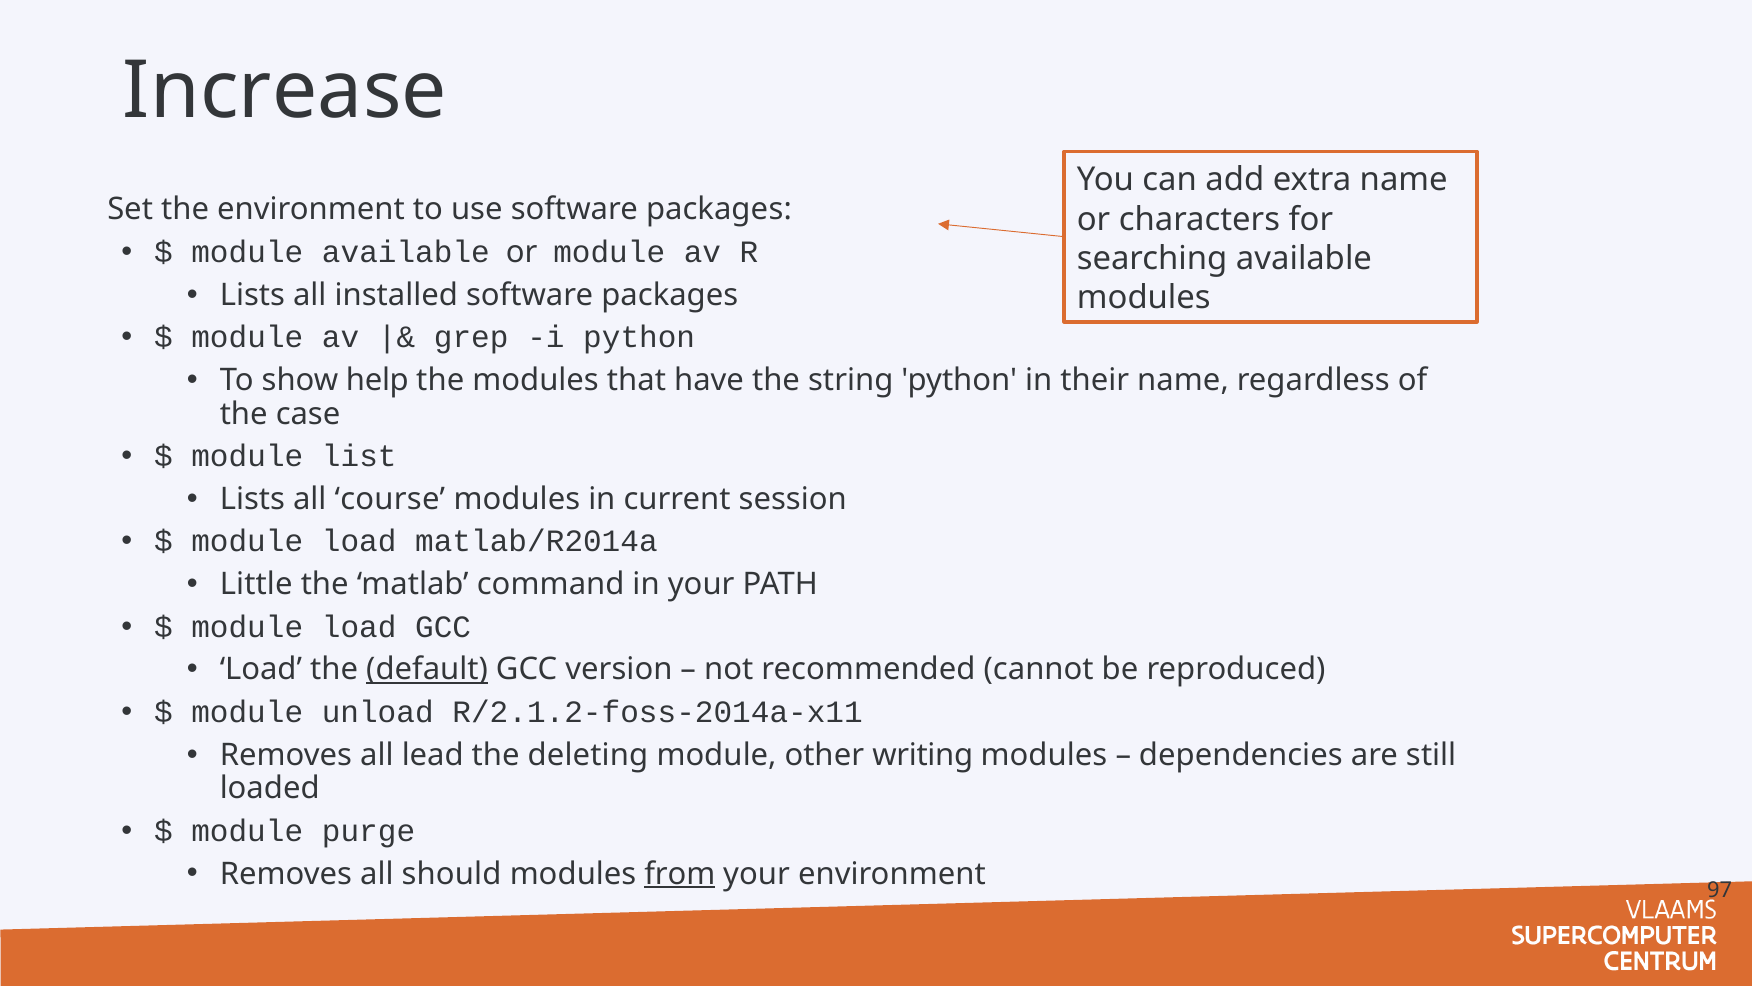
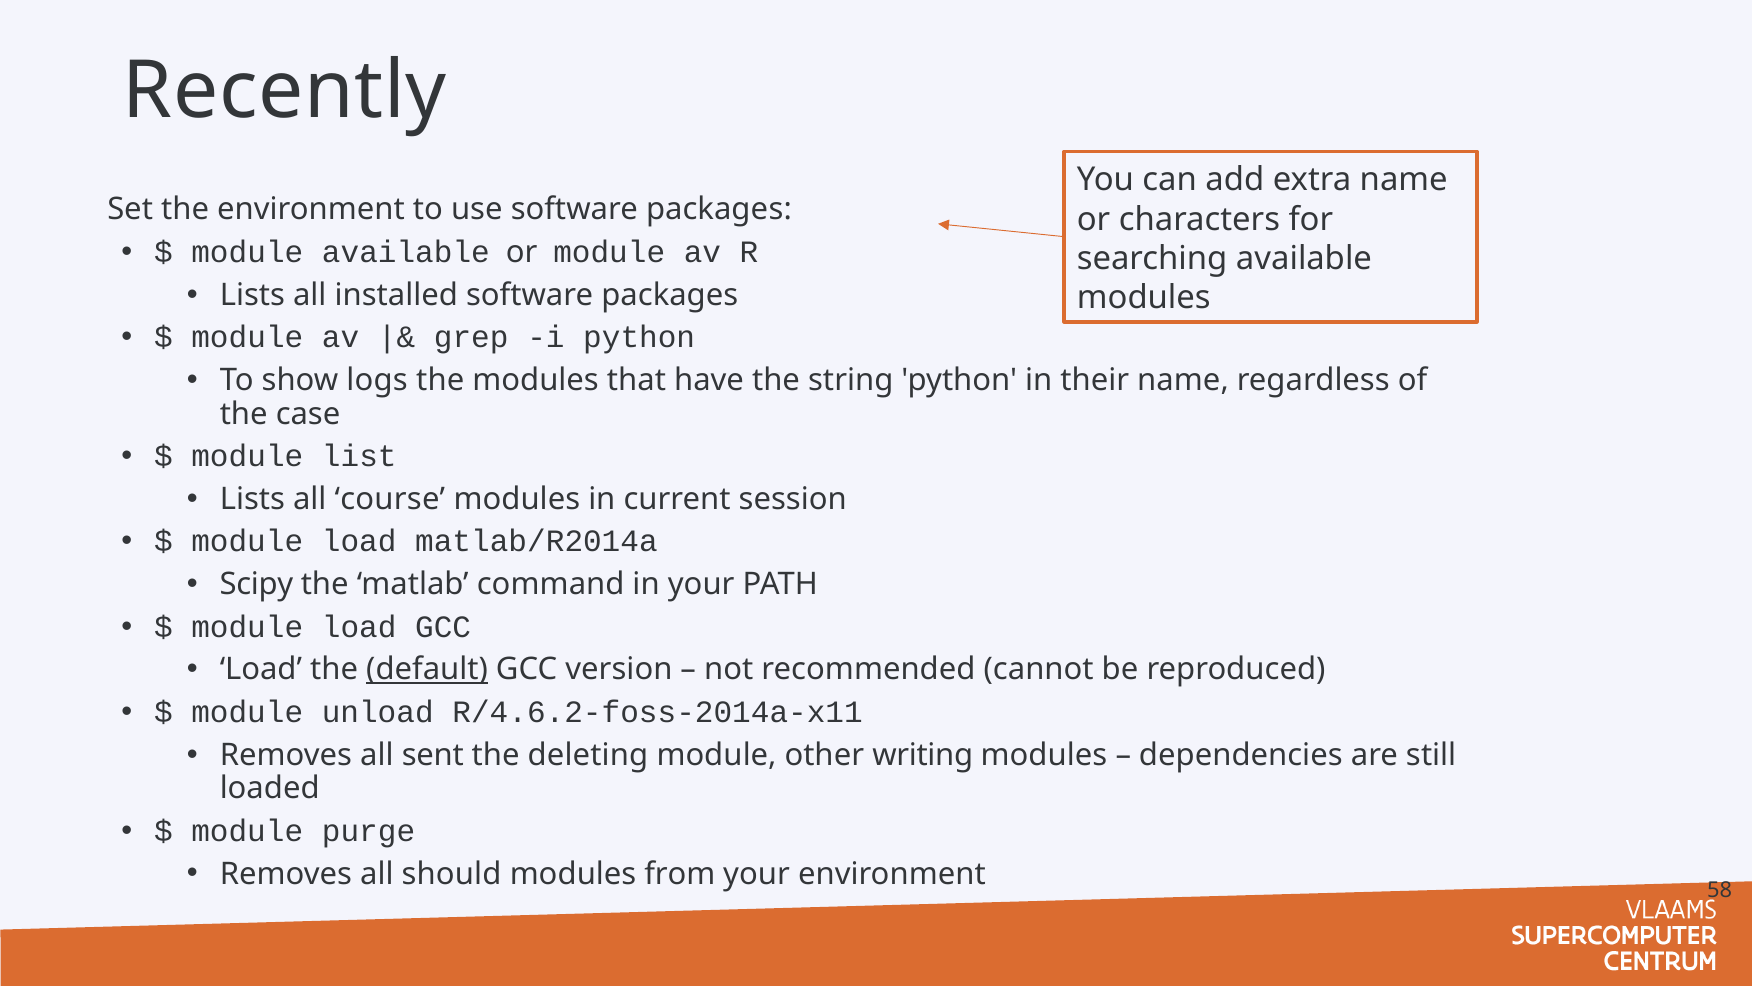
Increase: Increase -> Recently (285, 91)
help: help -> logs (377, 380)
Little: Little -> Scipy (256, 584)
R/2.1.2-foss-2014a-x11: R/2.1.2-foss-2014a-x11 -> R/4.6.2-foss-2014a-x11 (658, 712)
lead: lead -> sent (433, 755)
from underline: present -> none (680, 873)
97: 97 -> 58 (1720, 889)
